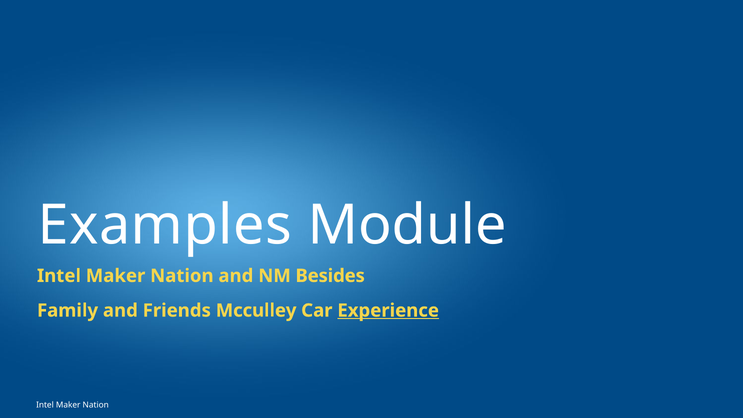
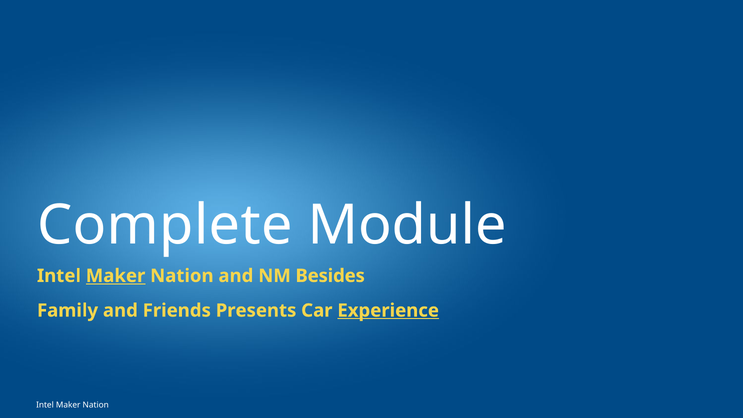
Examples: Examples -> Complete (165, 225)
Maker underline: none -> present (116, 276)
Mcculley: Mcculley -> Presents (256, 310)
